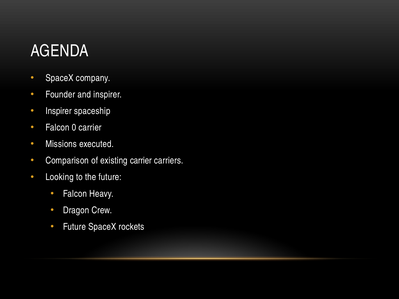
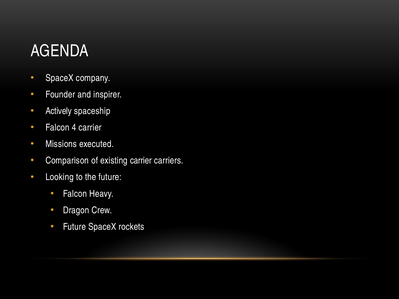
Inspirer: Inspirer -> Actively (59, 111)
0: 0 -> 4 (74, 128)
